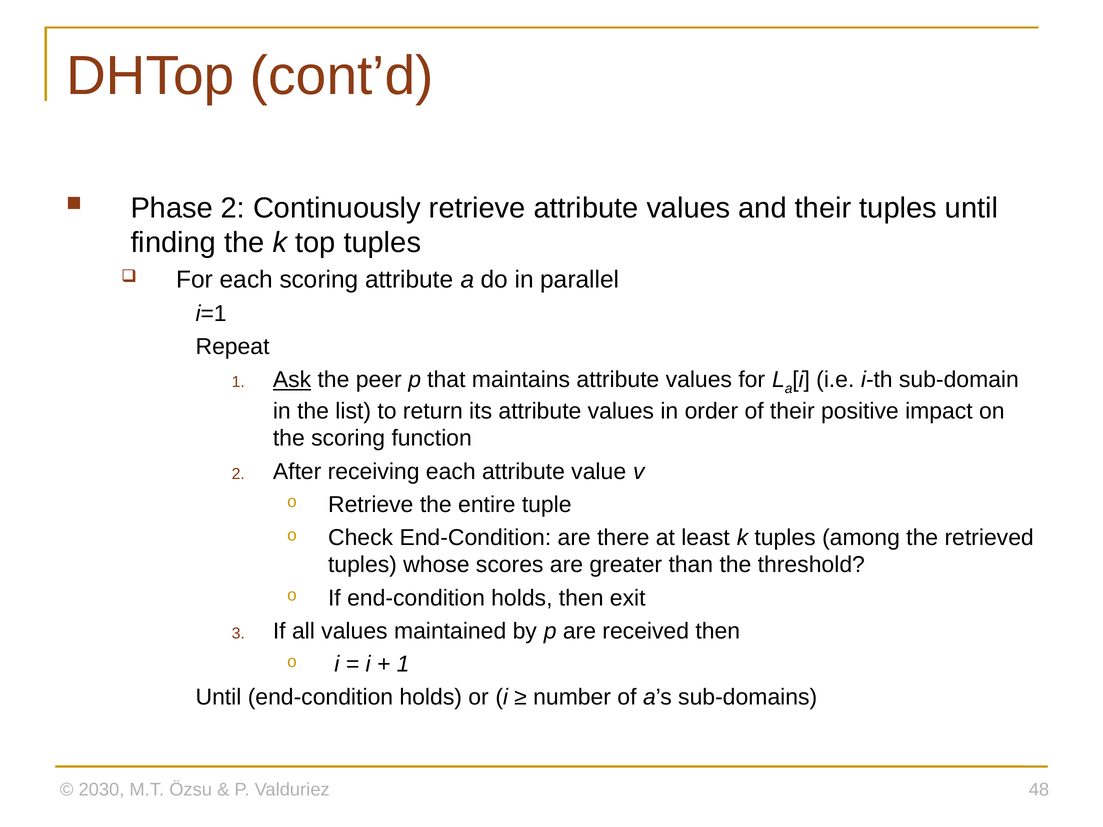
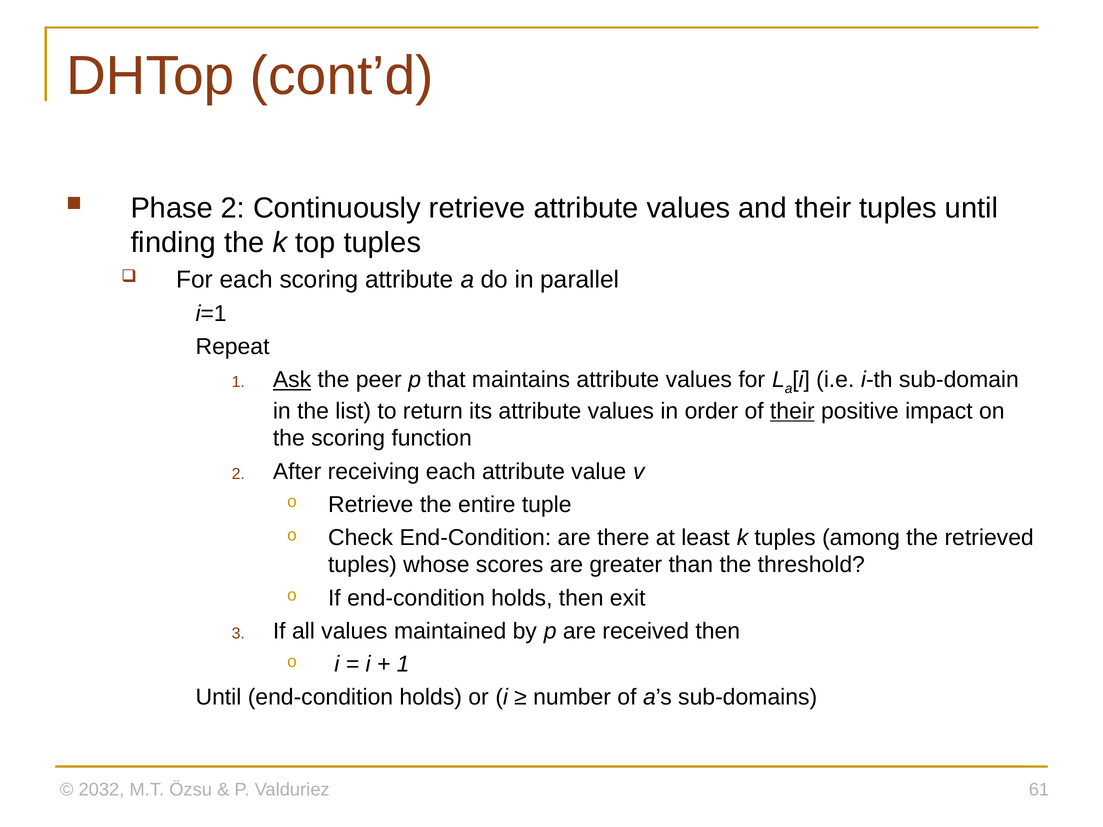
their underline: none -> present (792, 411)
2030: 2030 -> 2032 (101, 790)
48: 48 -> 61 (1039, 790)
